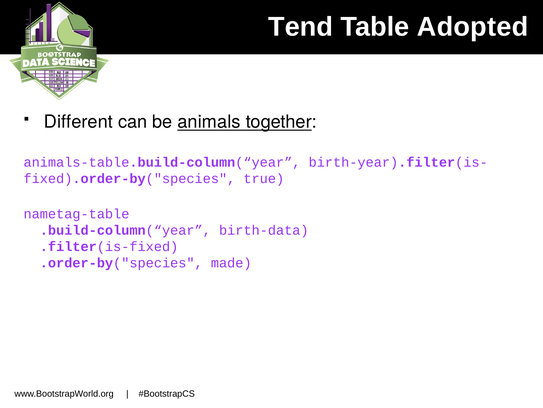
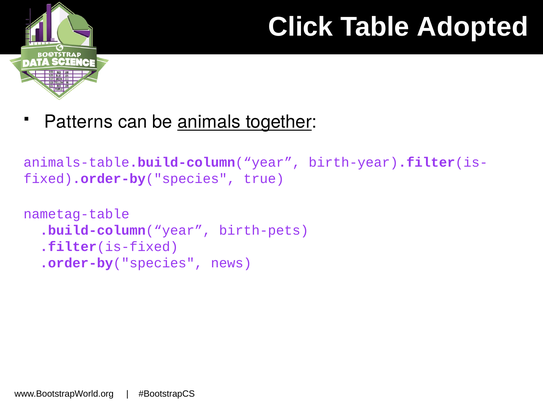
Tend: Tend -> Click (301, 27)
Different: Different -> Patterns (78, 122)
birth-data: birth-data -> birth-pets (264, 230)
made: made -> news (231, 263)
